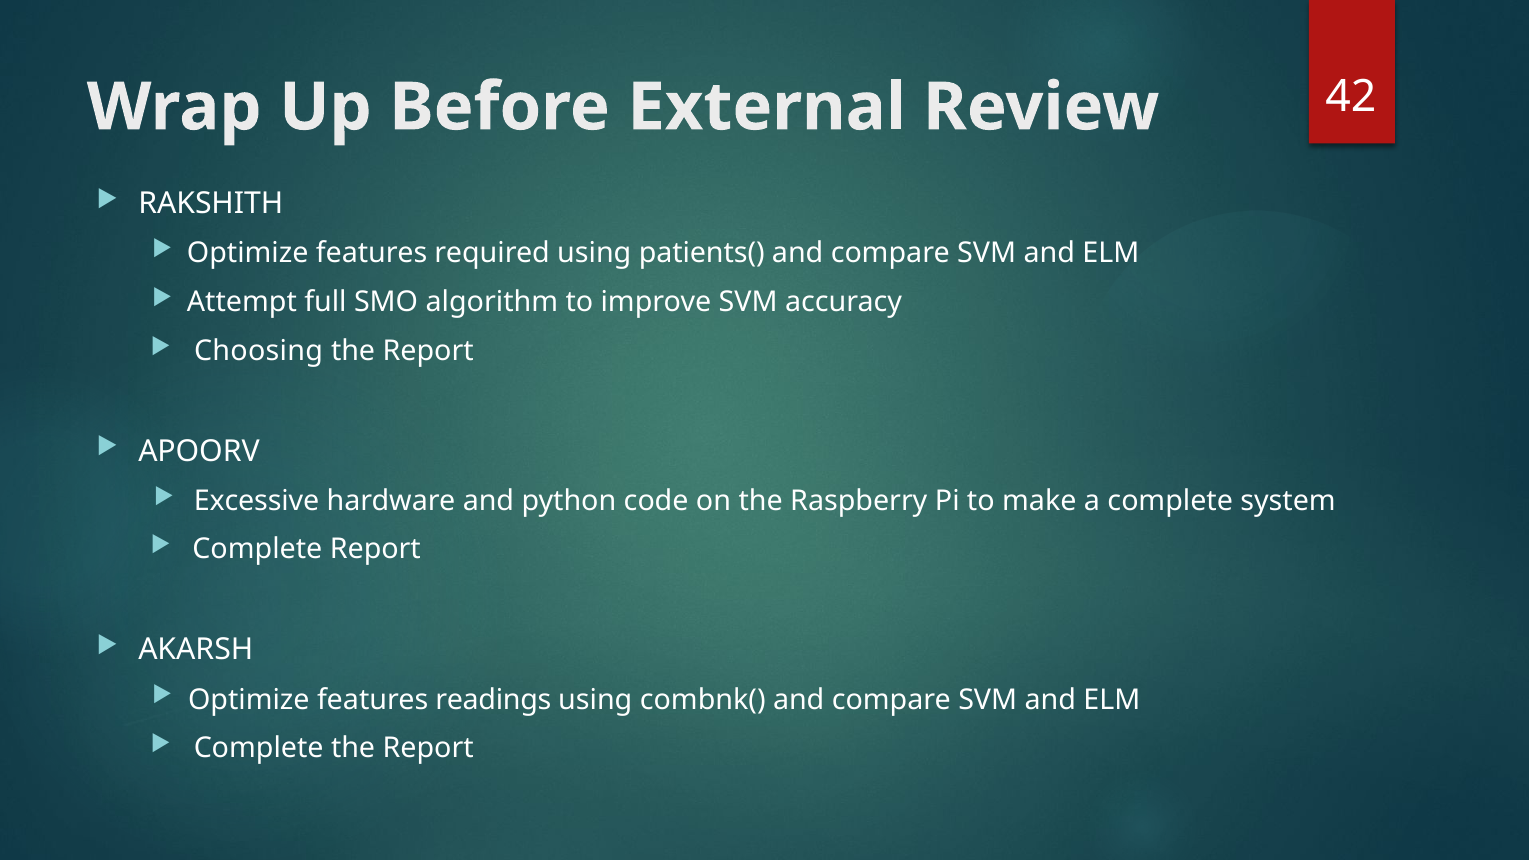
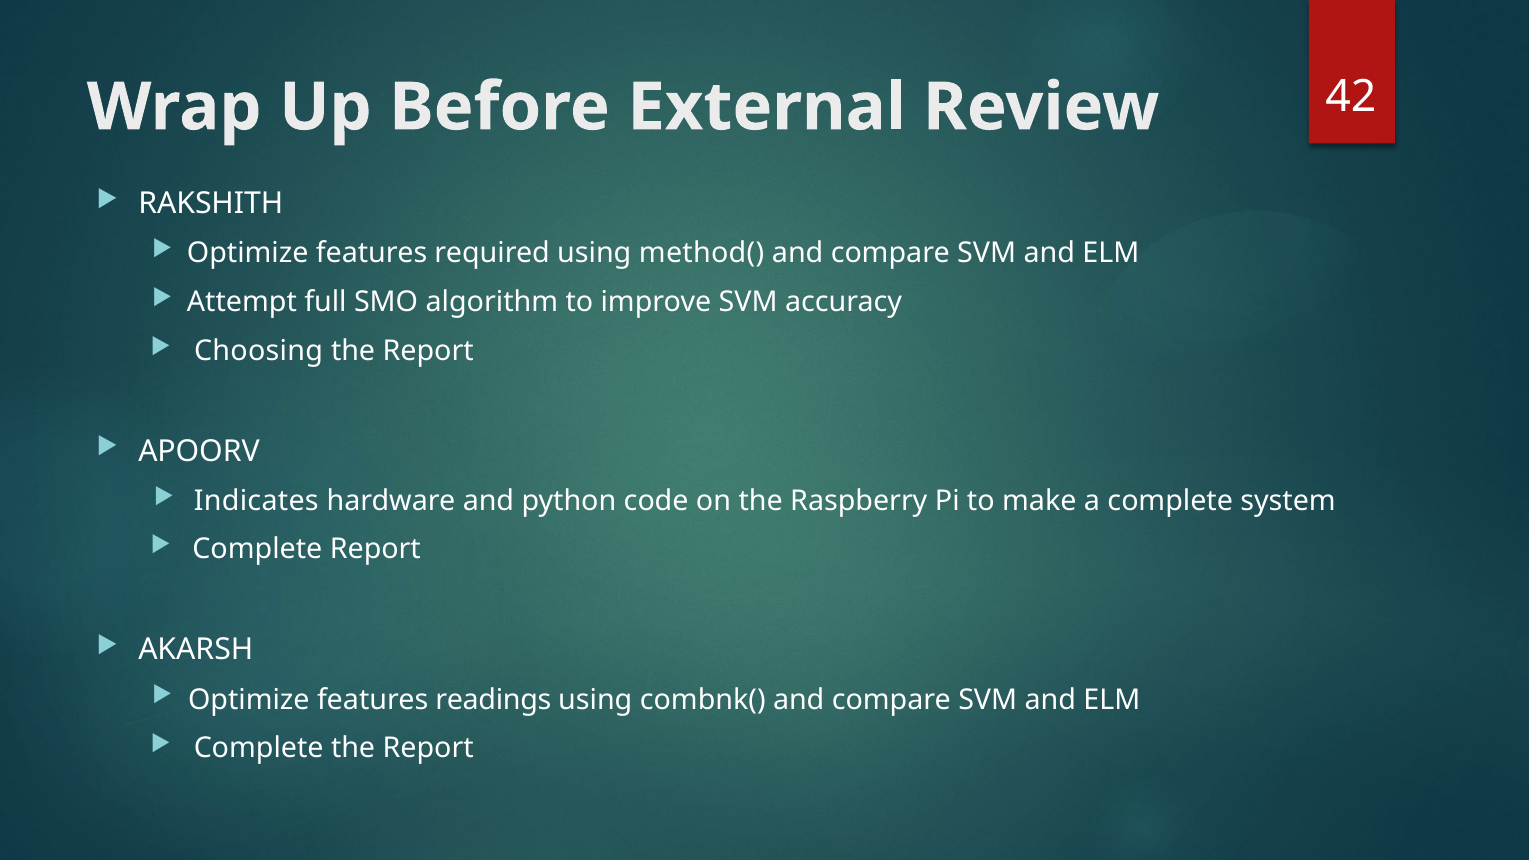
patients(: patients( -> method( (702, 253)
Excessive: Excessive -> Indicates (256, 501)
